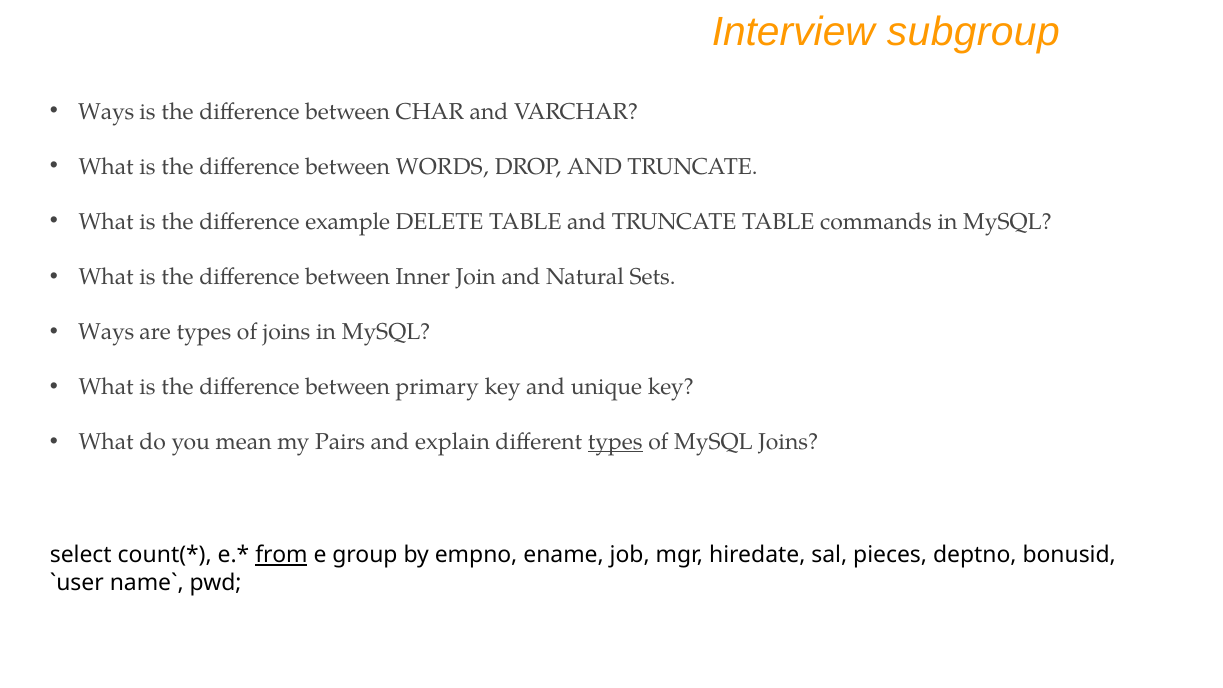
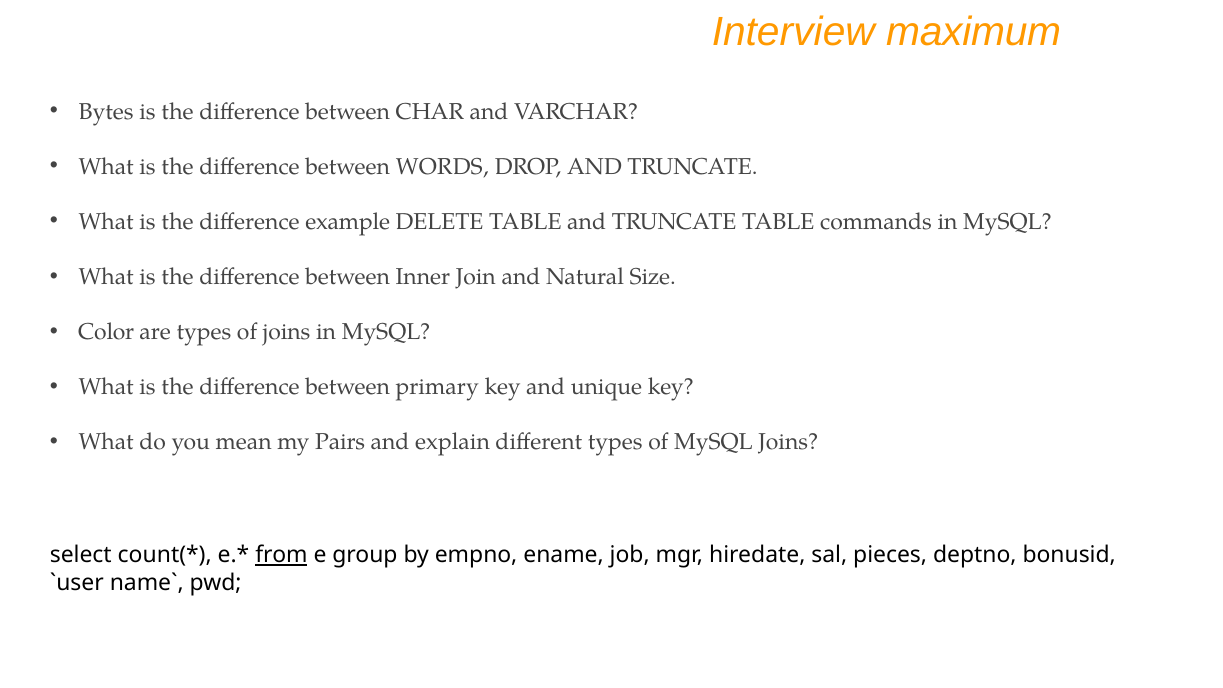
subgroup: subgroup -> maximum (974, 32)
Ways: Ways -> Bytes (106, 112)
Sets: Sets -> Size (653, 277)
Ways: Ways -> Color (106, 332)
types underline: present -> none (615, 442)
